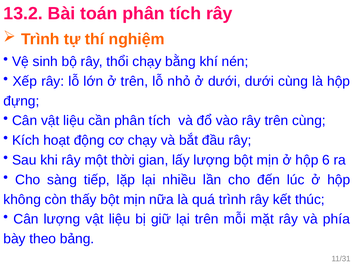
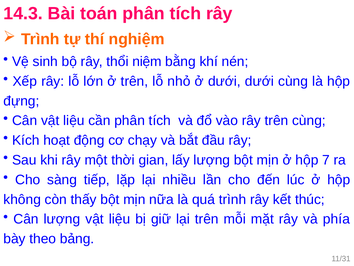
13.2: 13.2 -> 14.3 (23, 14)
thổi chạy: chạy -> niệm (147, 61)
6: 6 -> 7 (326, 160)
